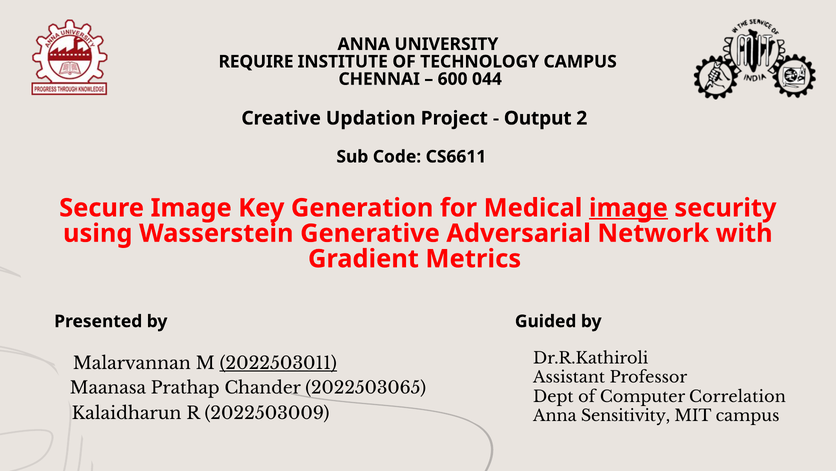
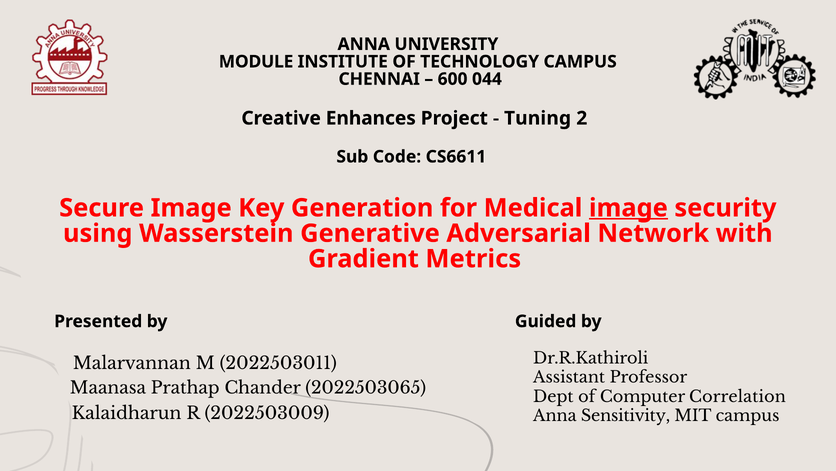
REQUIRE: REQUIRE -> MODULE (256, 62)
Updation: Updation -> Enhances (371, 118)
Output: Output -> Tuning (538, 118)
2022503011 underline: present -> none (278, 363)
